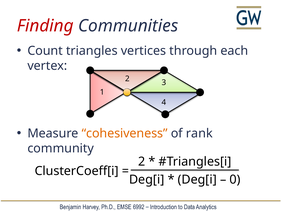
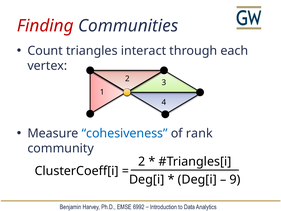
vertices: vertices -> interact (143, 51)
cohesiveness colour: orange -> blue (125, 133)
0: 0 -> 9 (235, 179)
